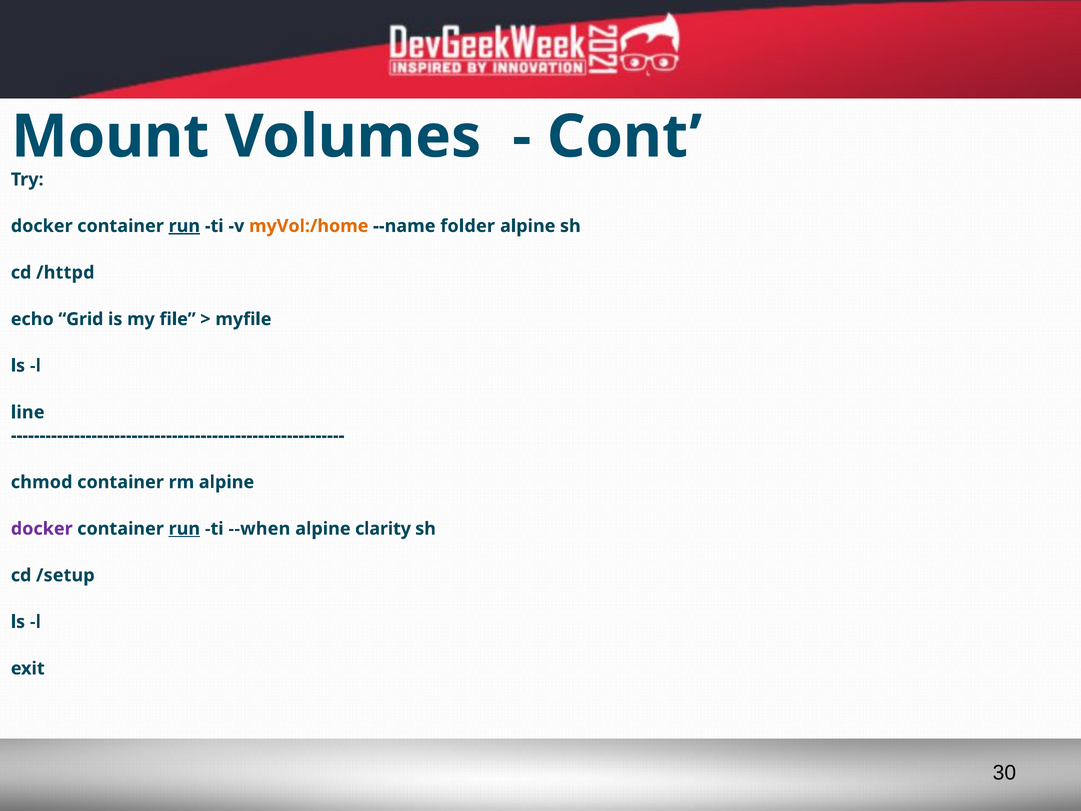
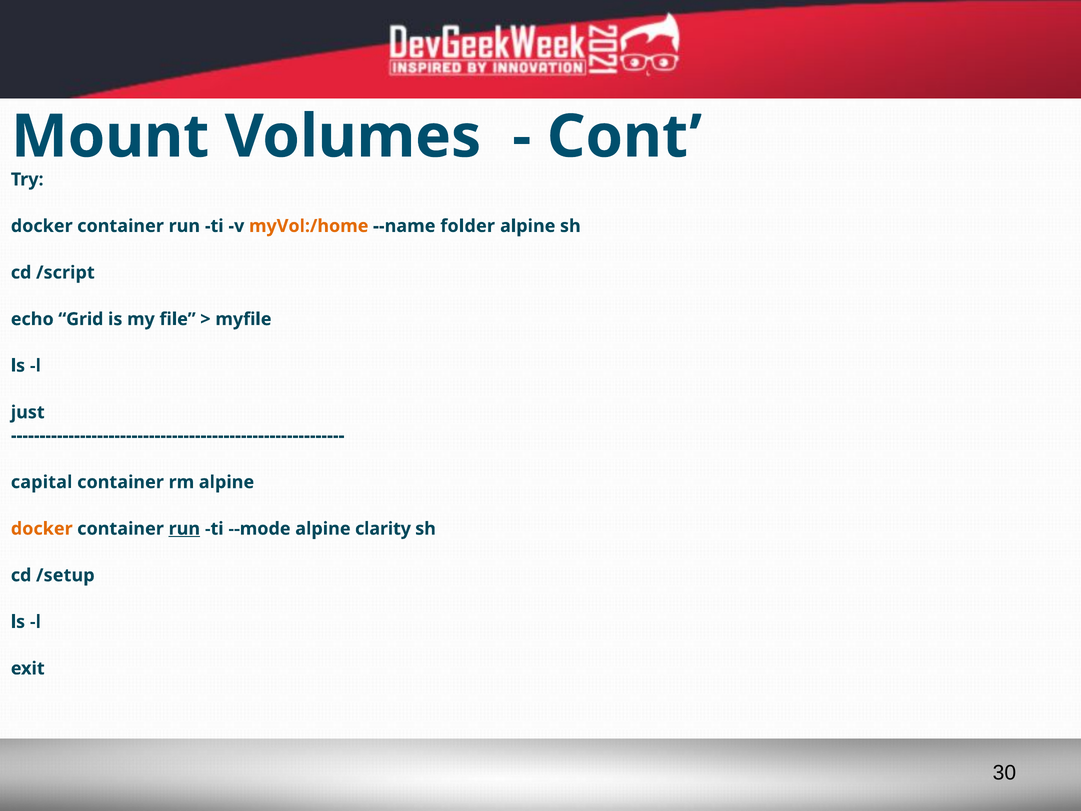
run underline: present -> none (184, 226)
/httpd: /httpd -> /script (65, 273)
line: line -> just (28, 412)
chmod: chmod -> capital (42, 482)
docker colour: purple -> orange (42, 529)
--when: --when -> --mode (259, 529)
